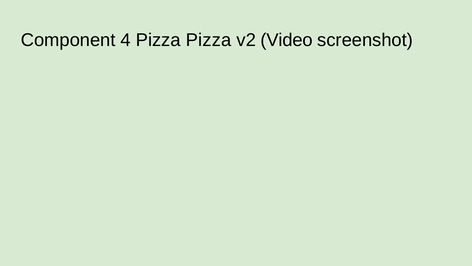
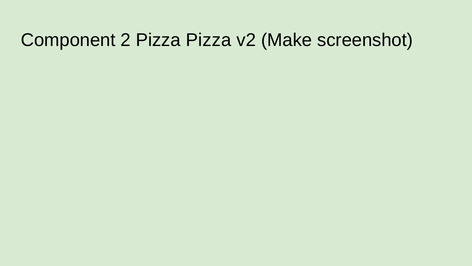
4: 4 -> 2 (126, 40)
Video: Video -> Make (287, 40)
